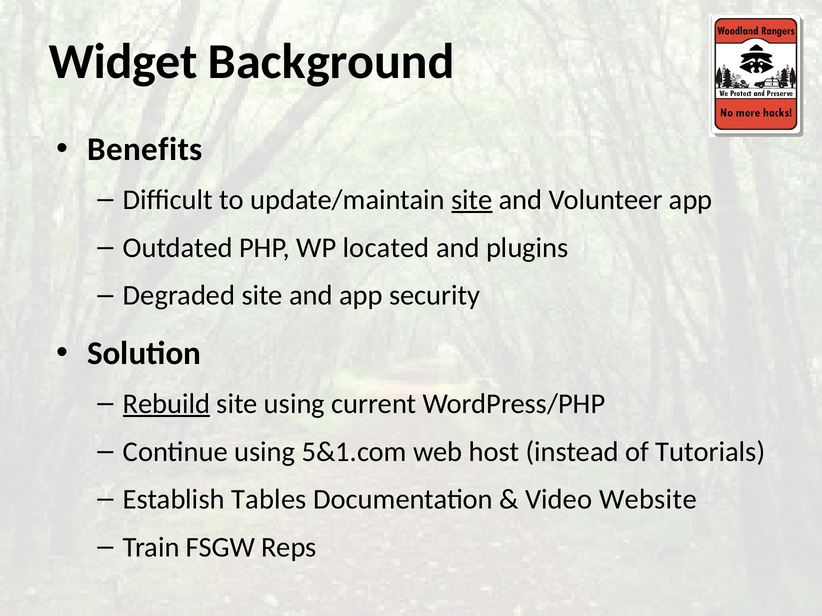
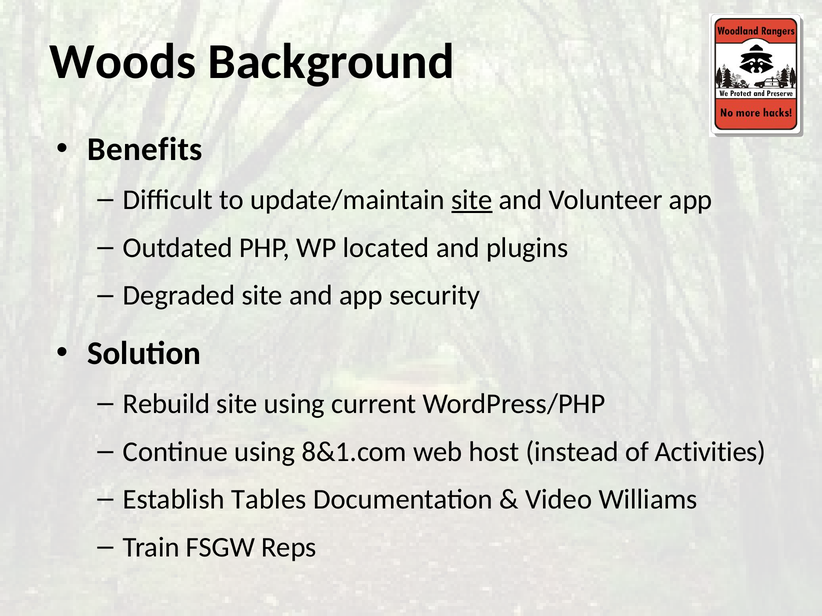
Widget: Widget -> Woods (123, 62)
Rebuild underline: present -> none (167, 404)
5&1.com: 5&1.com -> 8&1.com (354, 452)
Tutorials: Tutorials -> Activities (710, 452)
Website: Website -> Williams (648, 500)
